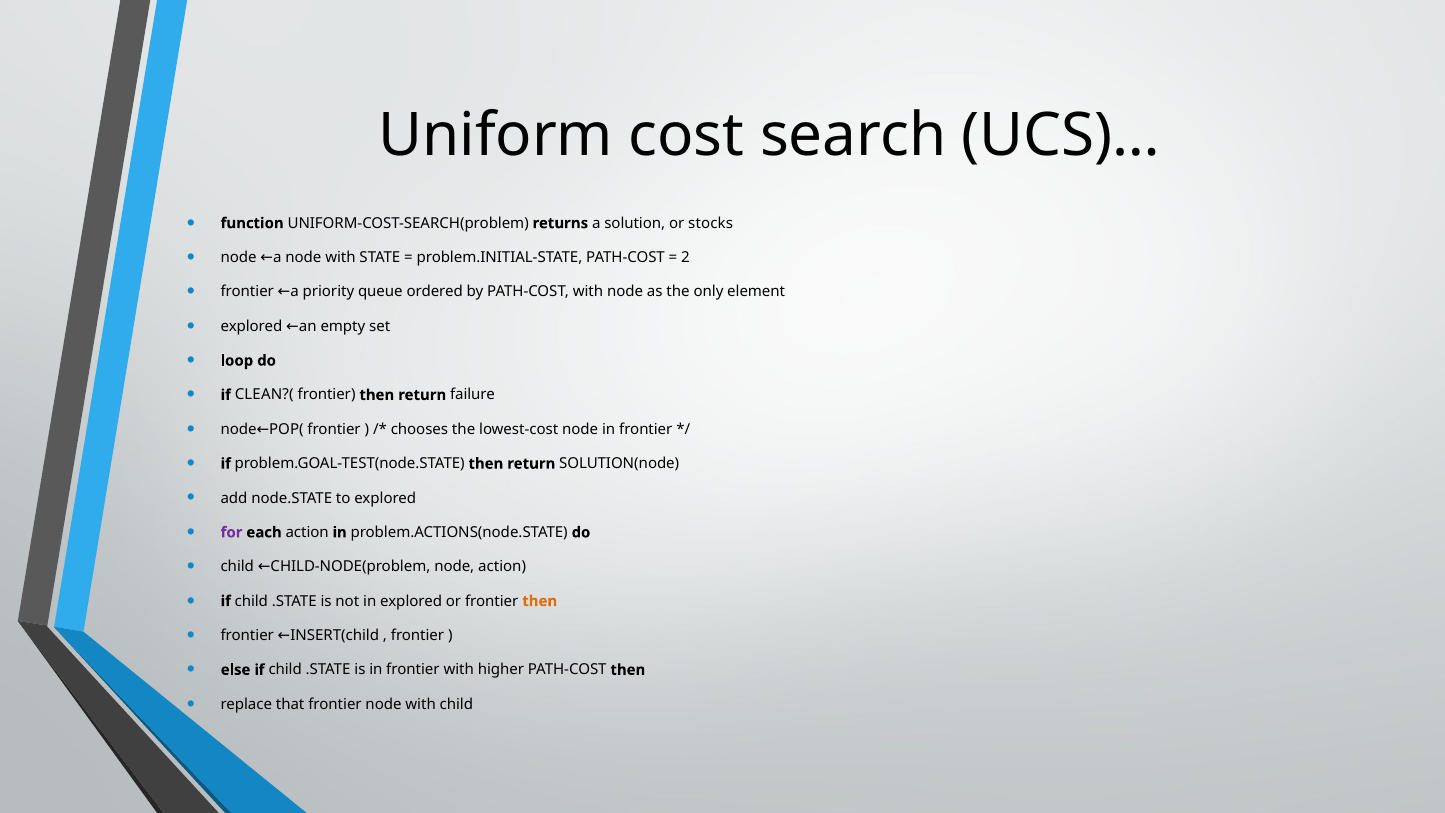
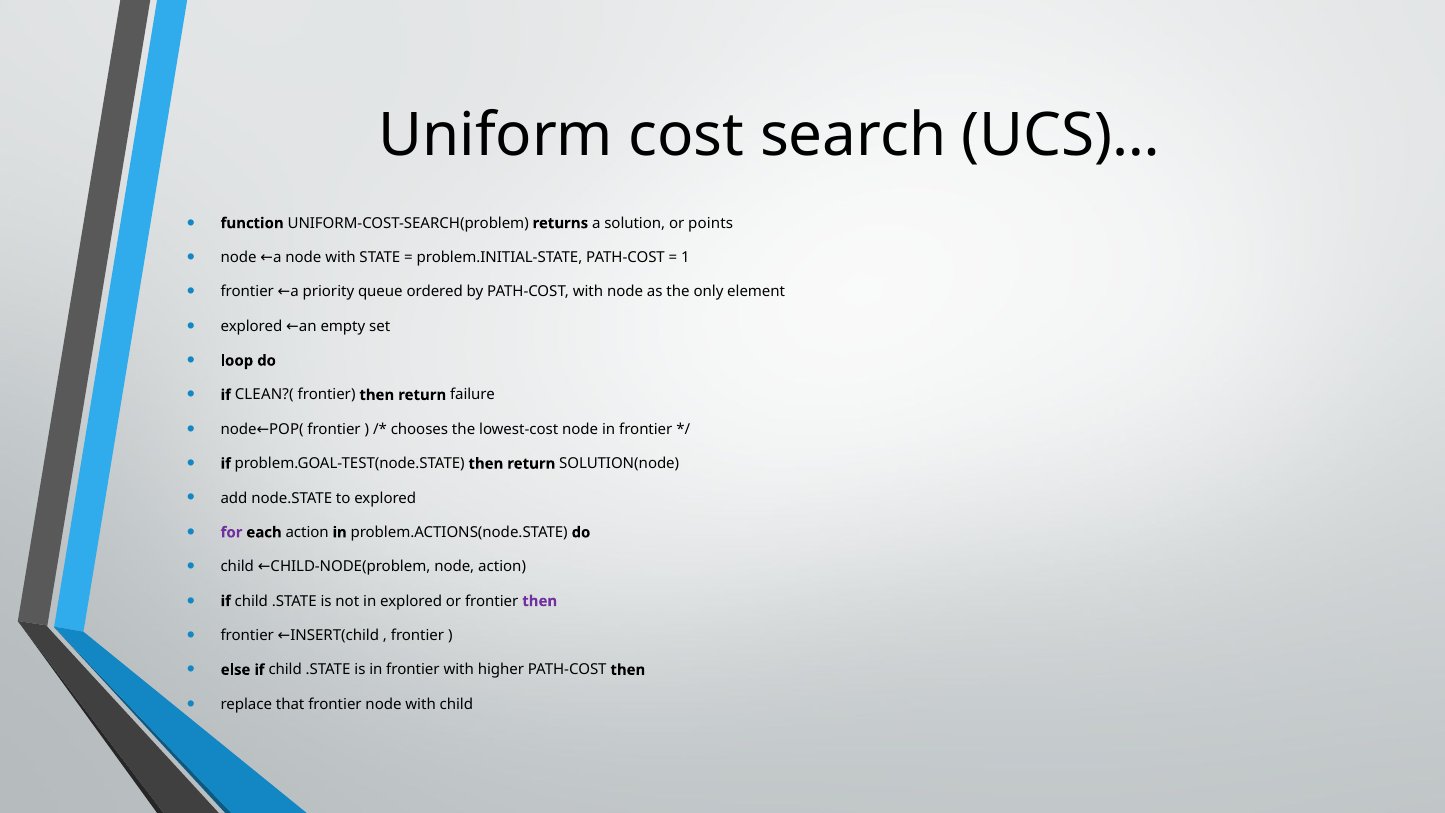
stocks: stocks -> points (711, 223)
2: 2 -> 1 (686, 258)
then colour: orange -> purple (540, 601)
